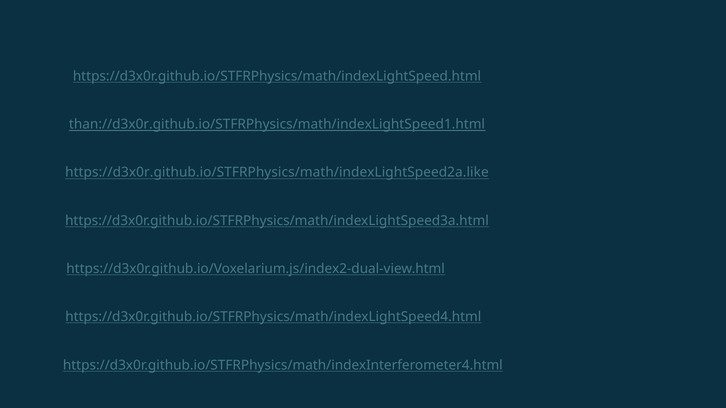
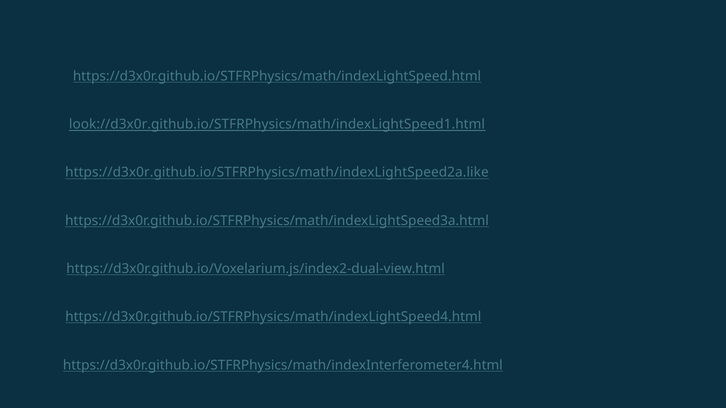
than://d3x0r.github.io/STFRPhysics/math/indexLightSpeed1.html: than://d3x0r.github.io/STFRPhysics/math/indexLightSpeed1.html -> look://d3x0r.github.io/STFRPhysics/math/indexLightSpeed1.html (277, 124)
